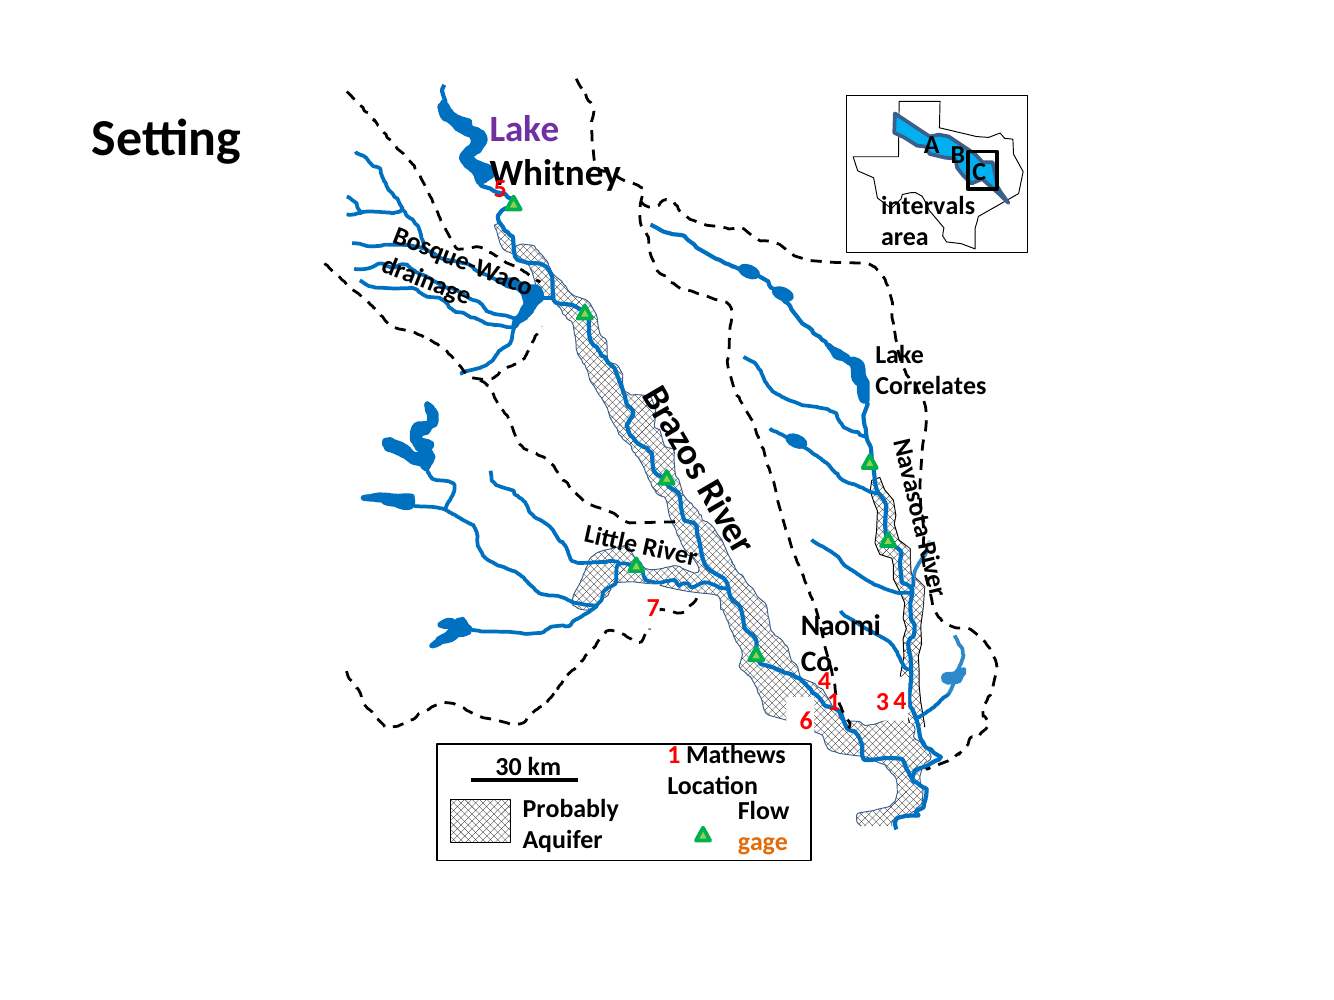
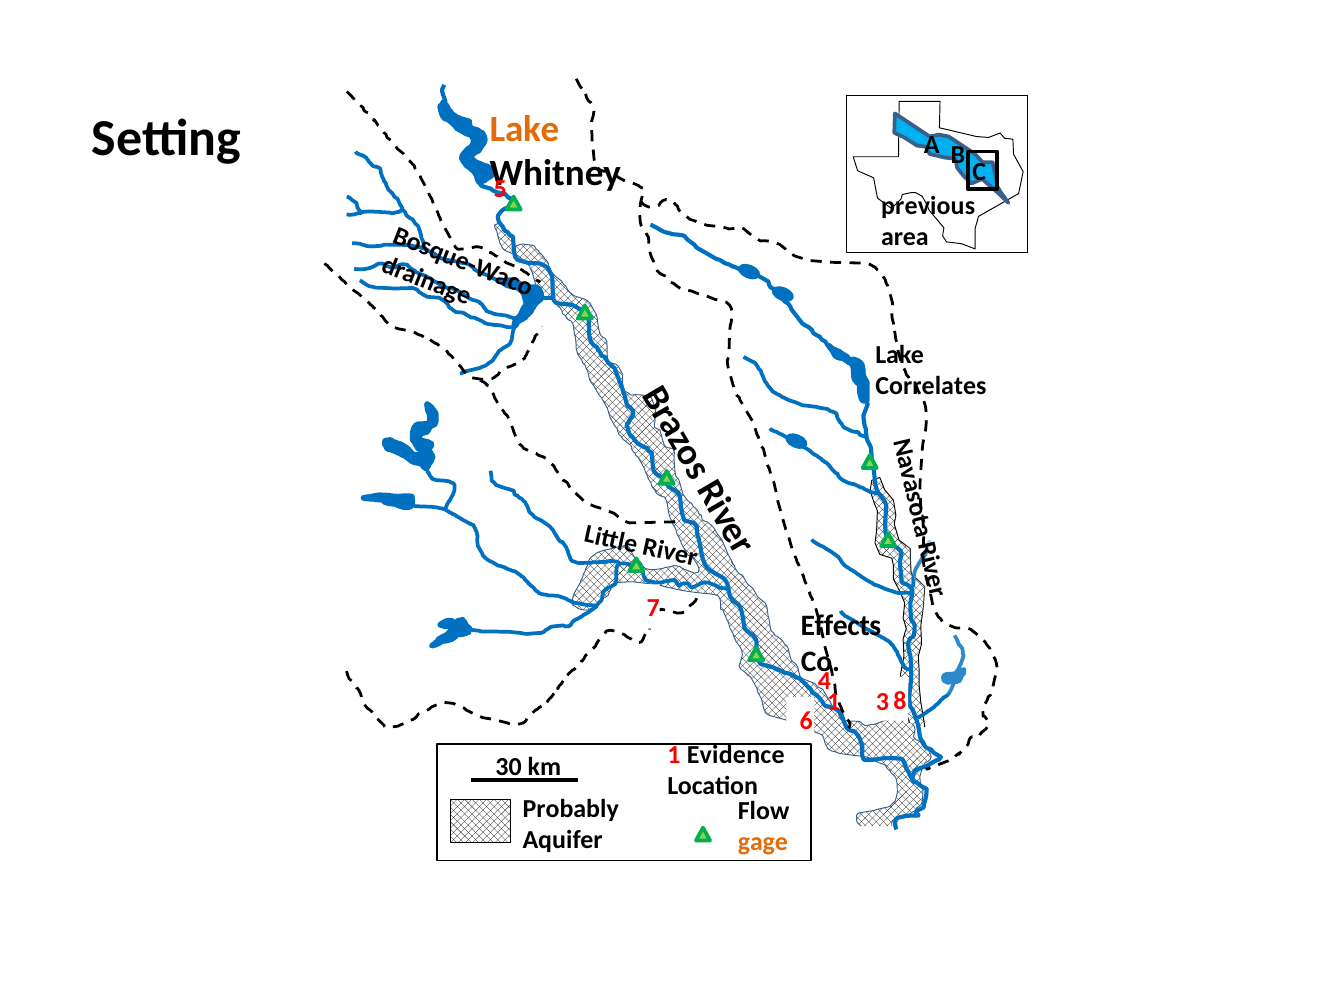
Lake colour: purple -> orange (524, 129)
intervals: intervals -> previous (928, 206)
Naomi: Naomi -> Effects (841, 626)
1 4: 4 -> 8 (900, 701)
Mathews: Mathews -> Evidence (736, 756)
